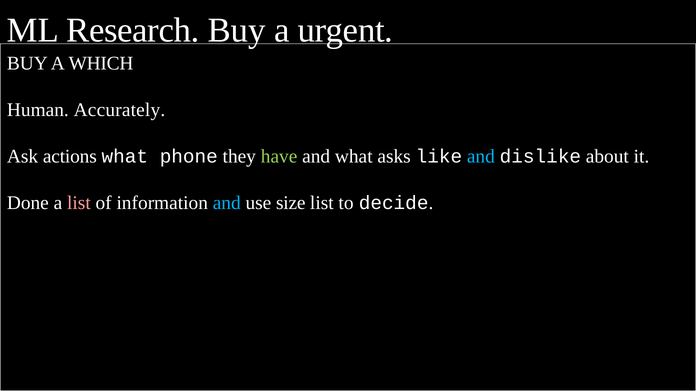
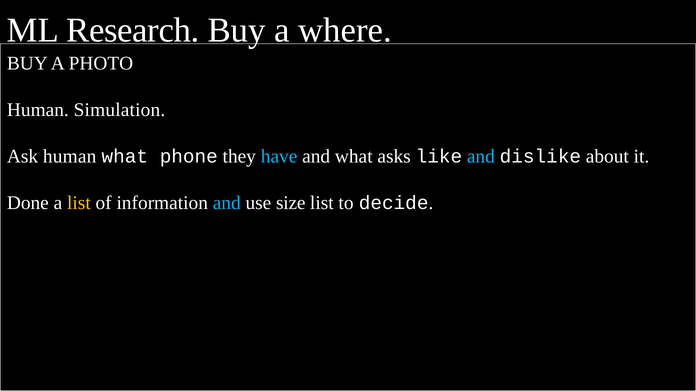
urgent: urgent -> where (345, 30)
WHICH: WHICH -> PHOTO (101, 64)
Accurately: Accurately -> Simulation (119, 110)
Ask actions: actions -> human (70, 156)
have colour: light green -> light blue (279, 156)
list colour: pink -> yellow (79, 203)
